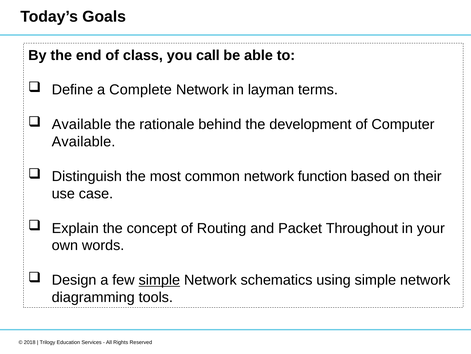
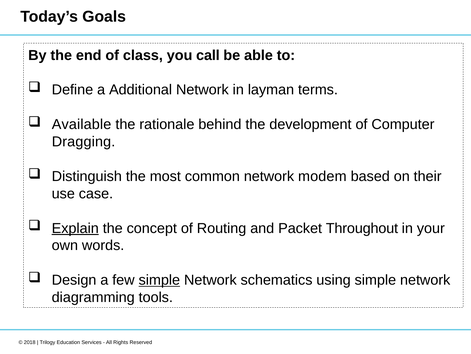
Complete: Complete -> Additional (141, 90)
Available: Available -> Dragging (84, 141)
function: function -> modem (322, 176)
Explain underline: none -> present (75, 228)
